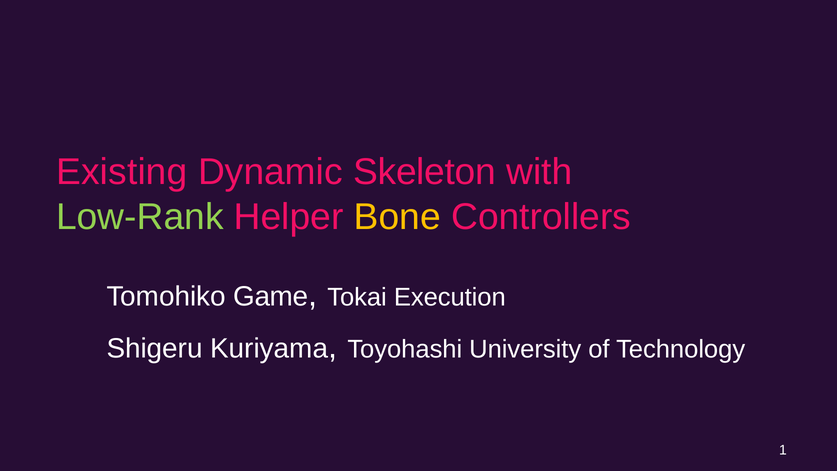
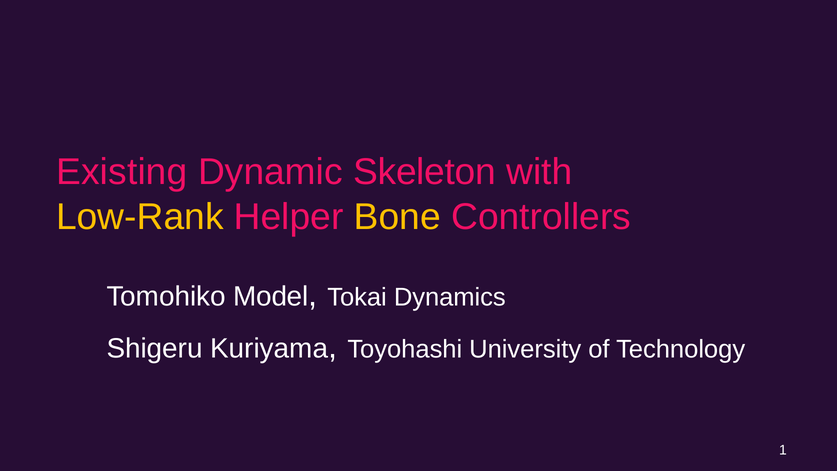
Low-Rank colour: light green -> yellow (140, 217)
Game: Game -> Model (271, 296)
Execution: Execution -> Dynamics (450, 297)
